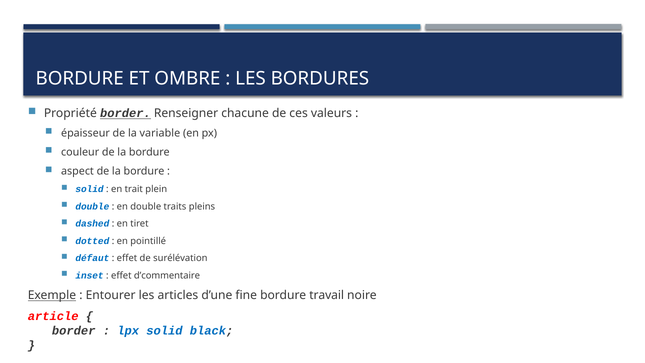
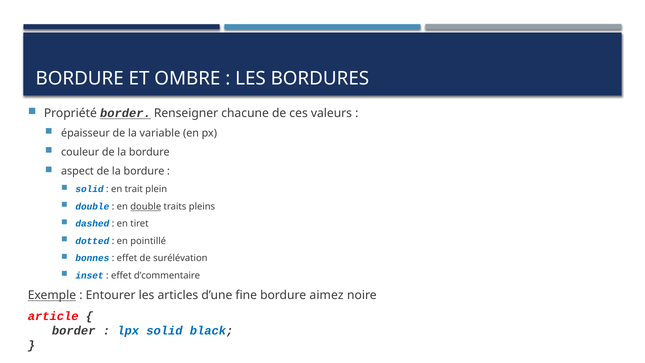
double underline: none -> present (146, 206)
défaut: défaut -> bonnes (92, 258)
travail: travail -> aimez (327, 295)
